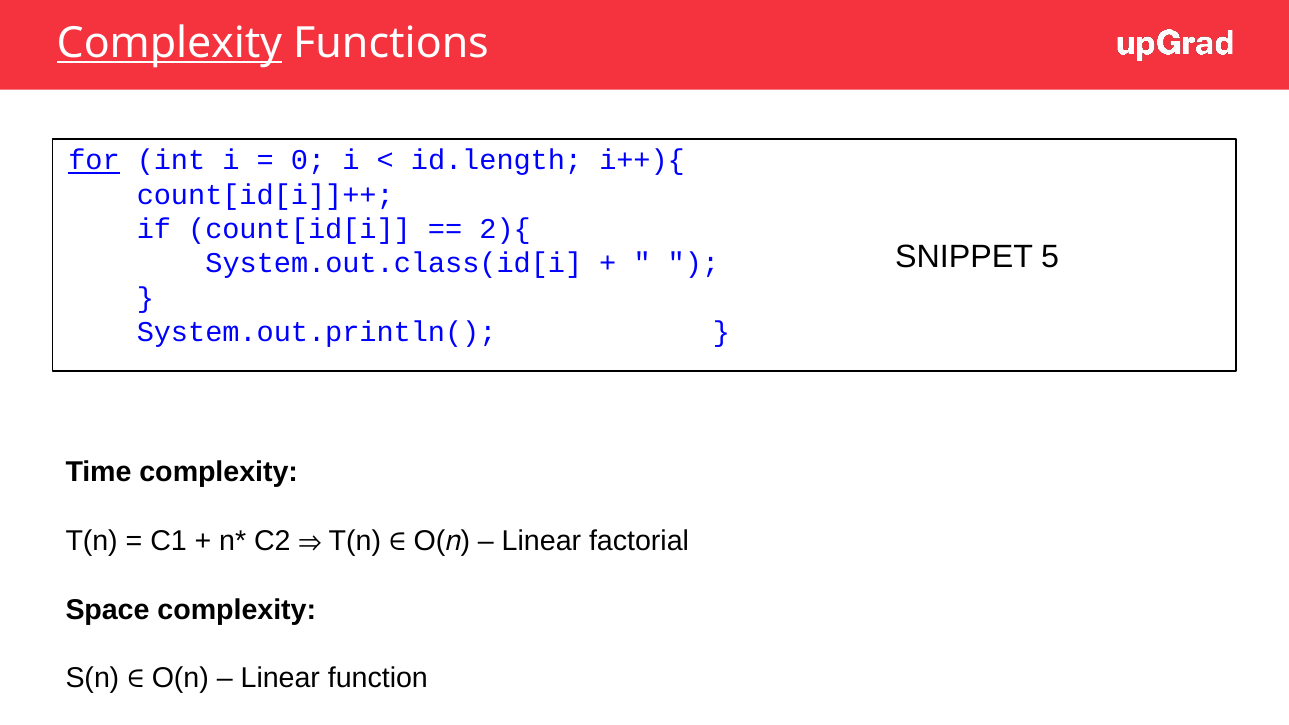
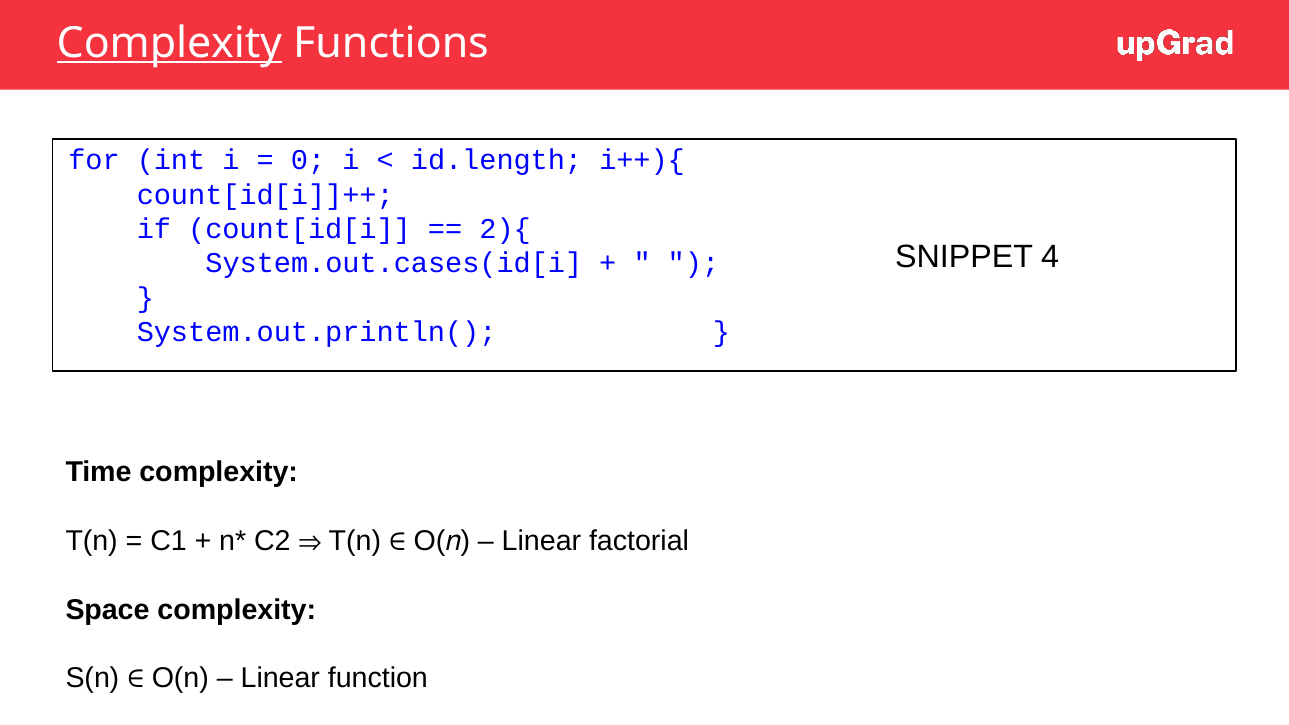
for underline: present -> none (94, 161)
5: 5 -> 4 (1050, 257)
System.out.class(id[i: System.out.class(id[i -> System.out.cases(id[i (394, 264)
